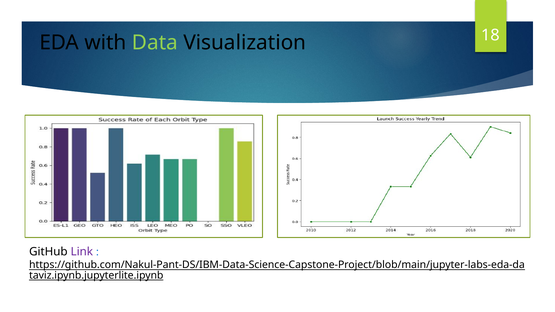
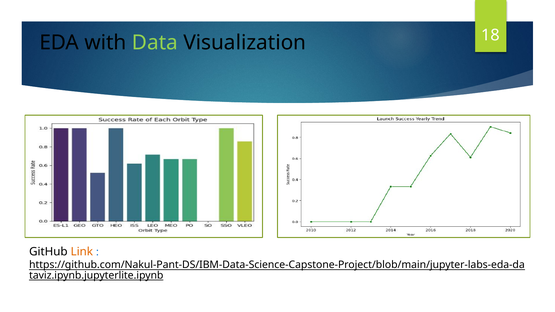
Link colour: purple -> orange (82, 252)
